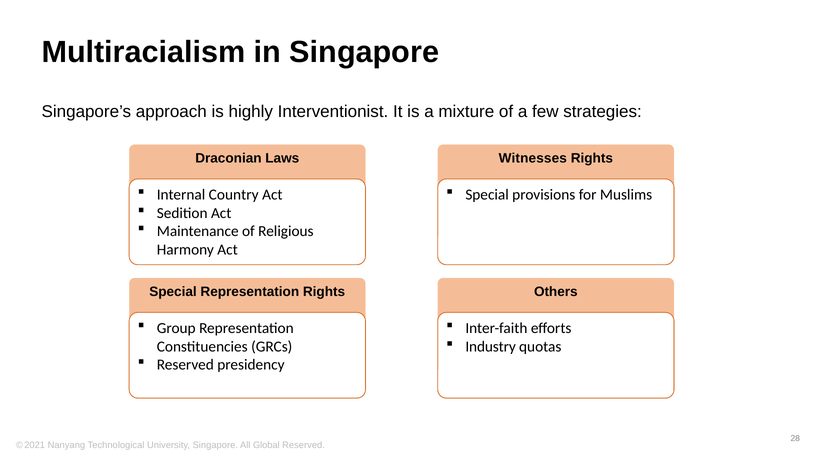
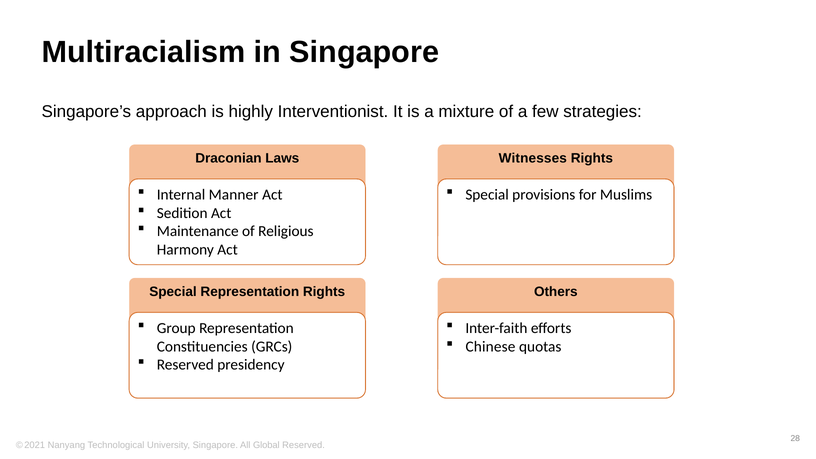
Country: Country -> Manner (234, 195)
Industry: Industry -> Chinese (490, 347)
